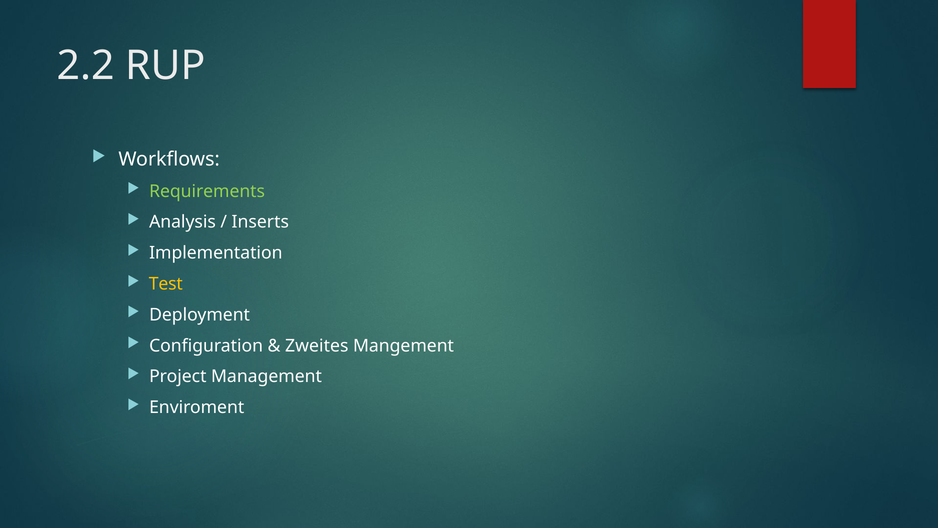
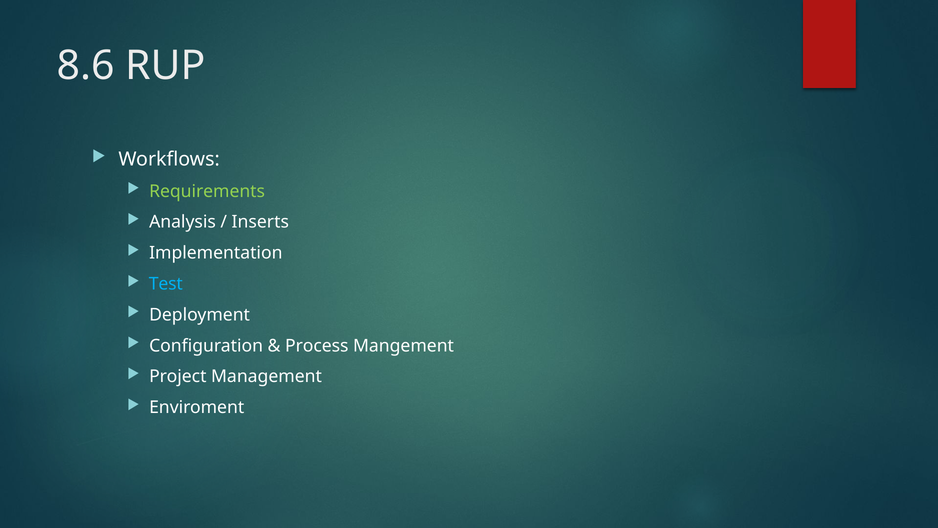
2.2: 2.2 -> 8.6 (86, 66)
Test colour: yellow -> light blue (166, 284)
Zweites: Zweites -> Process (317, 346)
